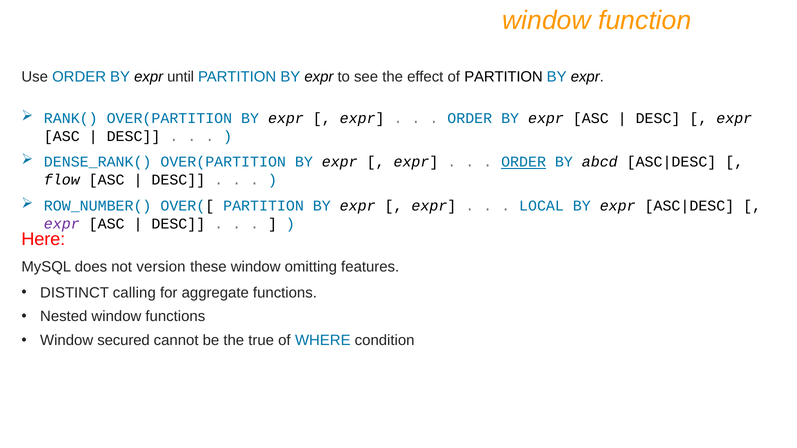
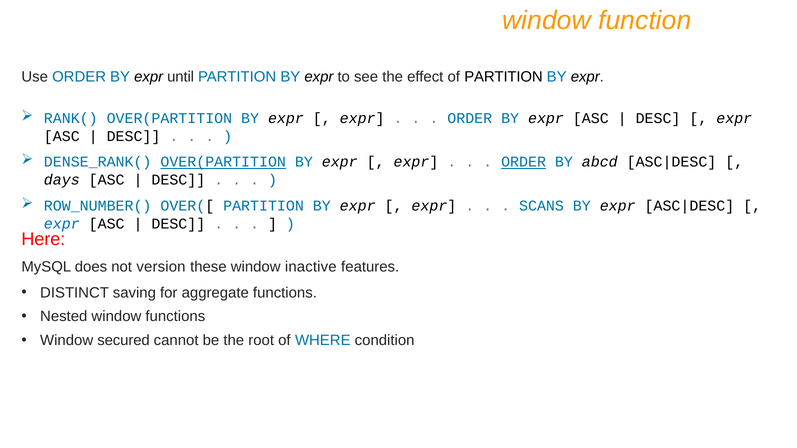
OVER(PARTITION underline: none -> present (223, 162)
flow: flow -> days (62, 180)
LOCAL: LOCAL -> SCANS (541, 206)
expr colour: purple -> blue (62, 224)
omitting: omitting -> inactive (311, 267)
calling: calling -> saving (134, 293)
true: true -> root (261, 341)
